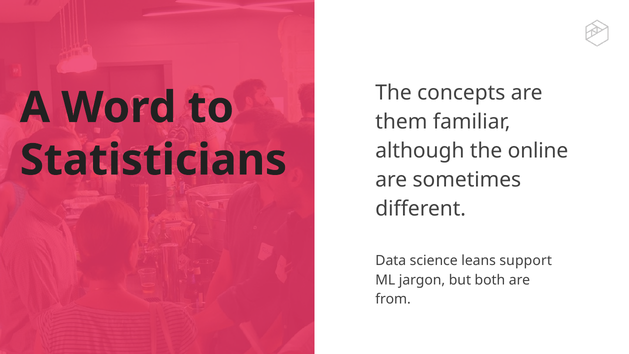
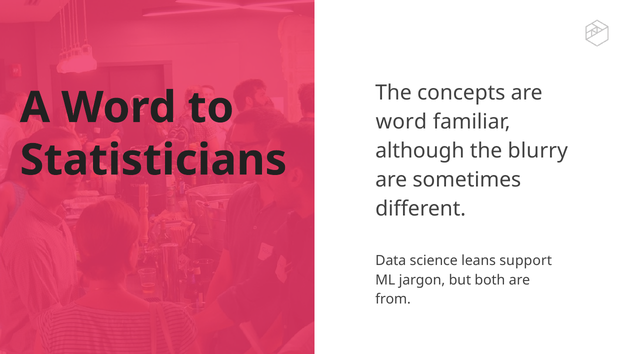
them: them -> word (401, 122)
online: online -> blurry (538, 151)
